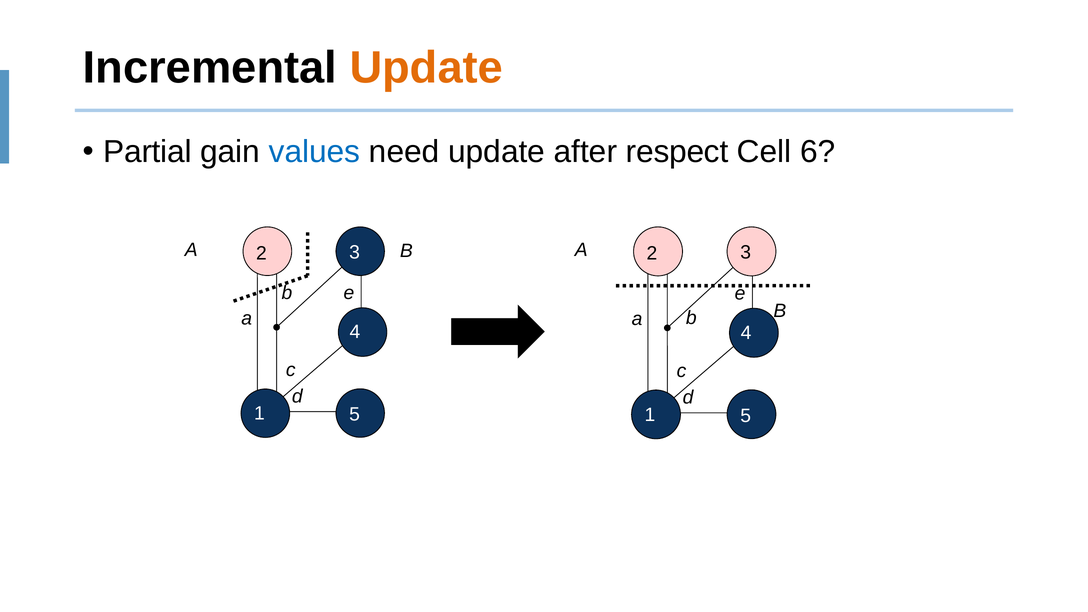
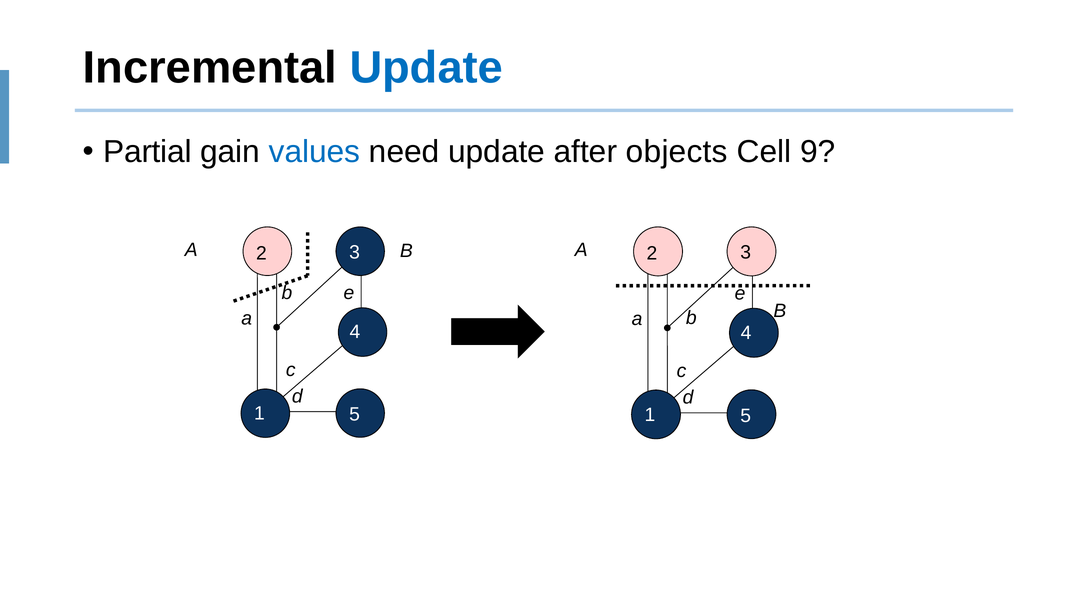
Update colour: orange -> blue (426, 68)
respect: respect -> objects (677, 152)
6: 6 -> 9 (818, 152)
